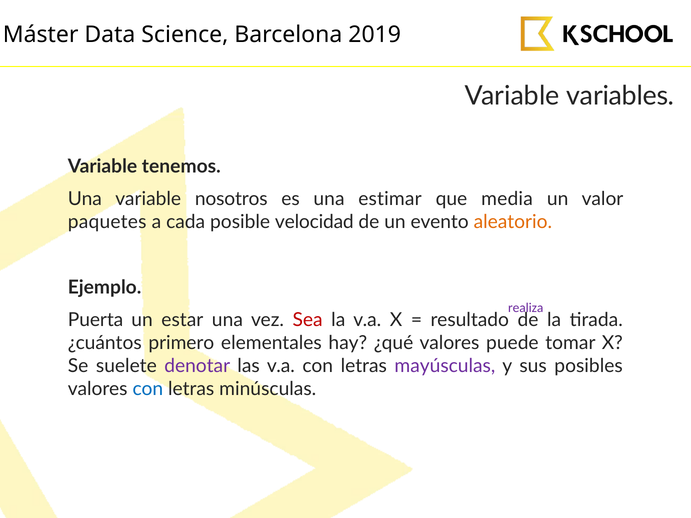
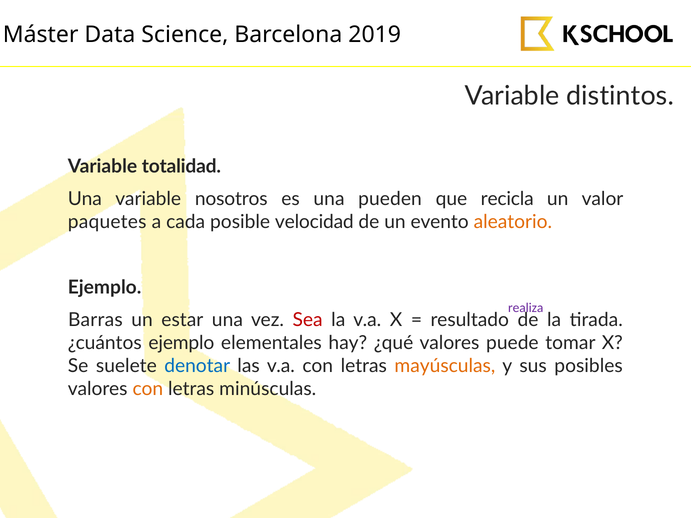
variables: variables -> distintos (620, 96)
tenemos: tenemos -> totalidad (181, 167)
estimar: estimar -> pueden (390, 199)
media: media -> recicla (507, 199)
Puerta: Puerta -> Barras (95, 320)
¿cuántos primero: primero -> ejemplo (181, 343)
denotar colour: purple -> blue (197, 366)
mayúsculas colour: purple -> orange (445, 366)
con colour: blue -> orange (148, 389)
